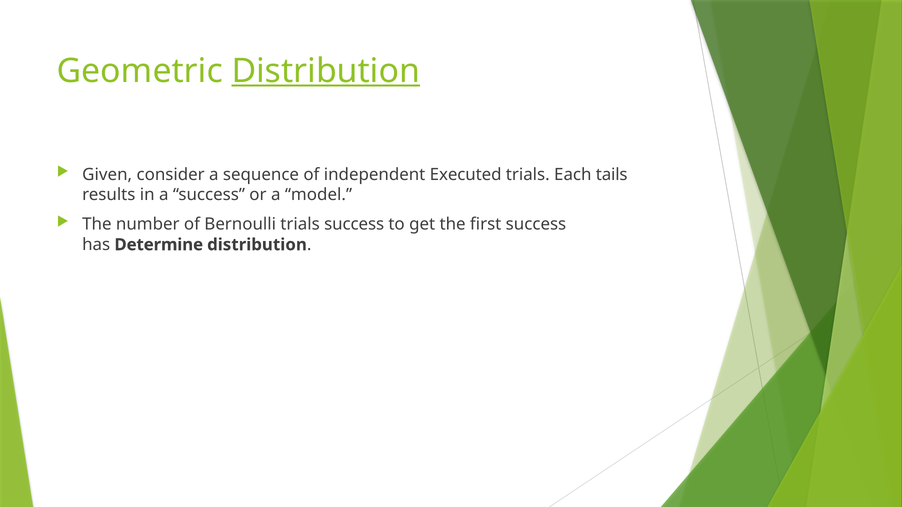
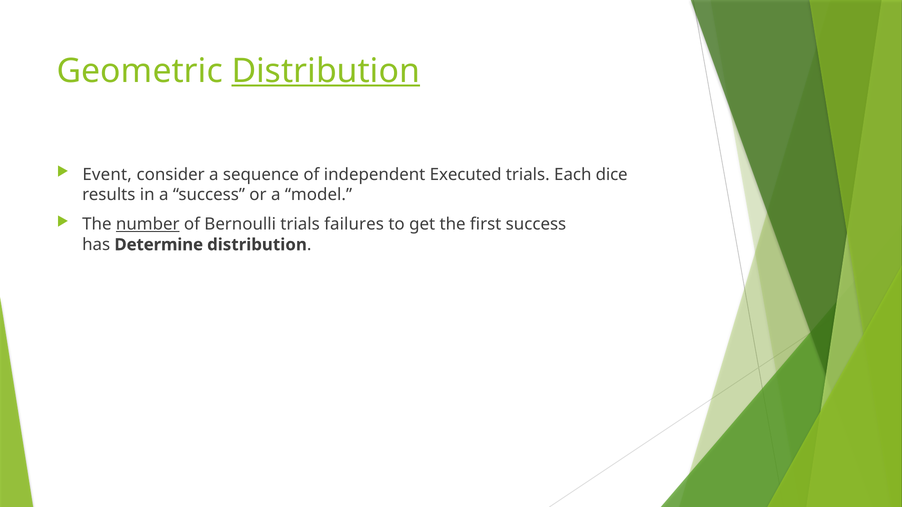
Given: Given -> Event (107, 175)
tails: tails -> dice (612, 175)
number underline: none -> present (148, 225)
trials success: success -> failures (354, 225)
